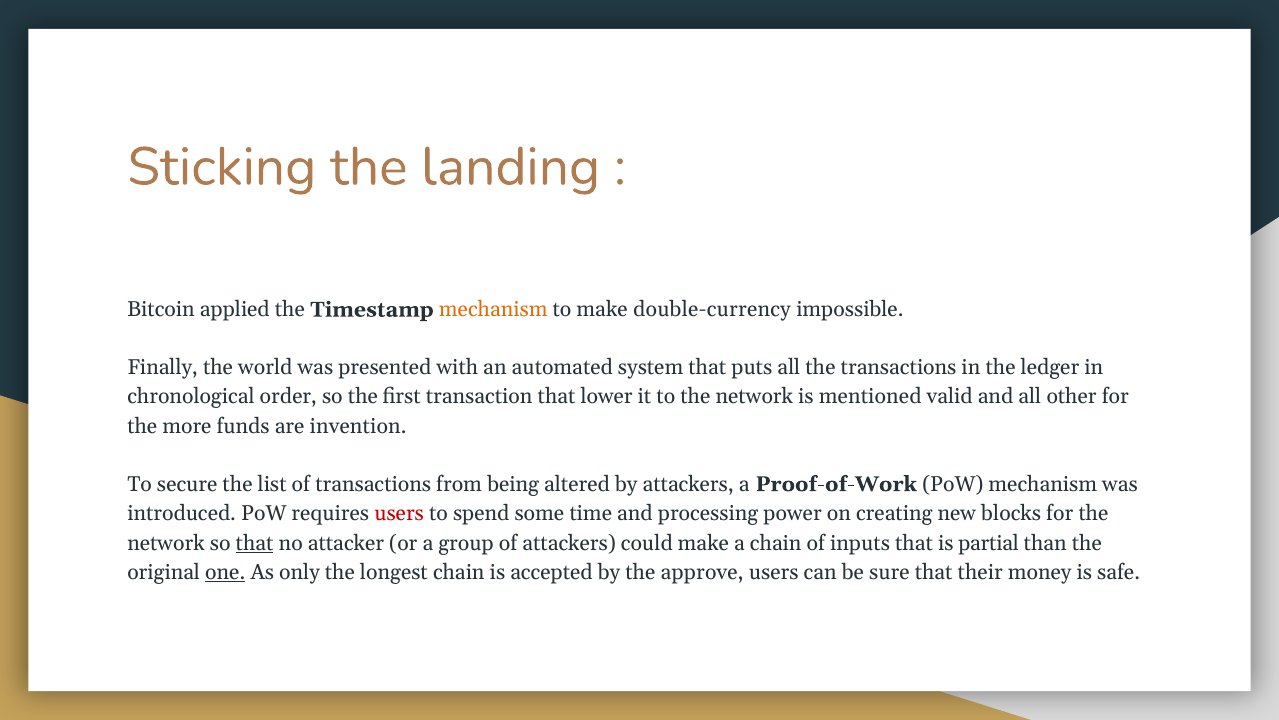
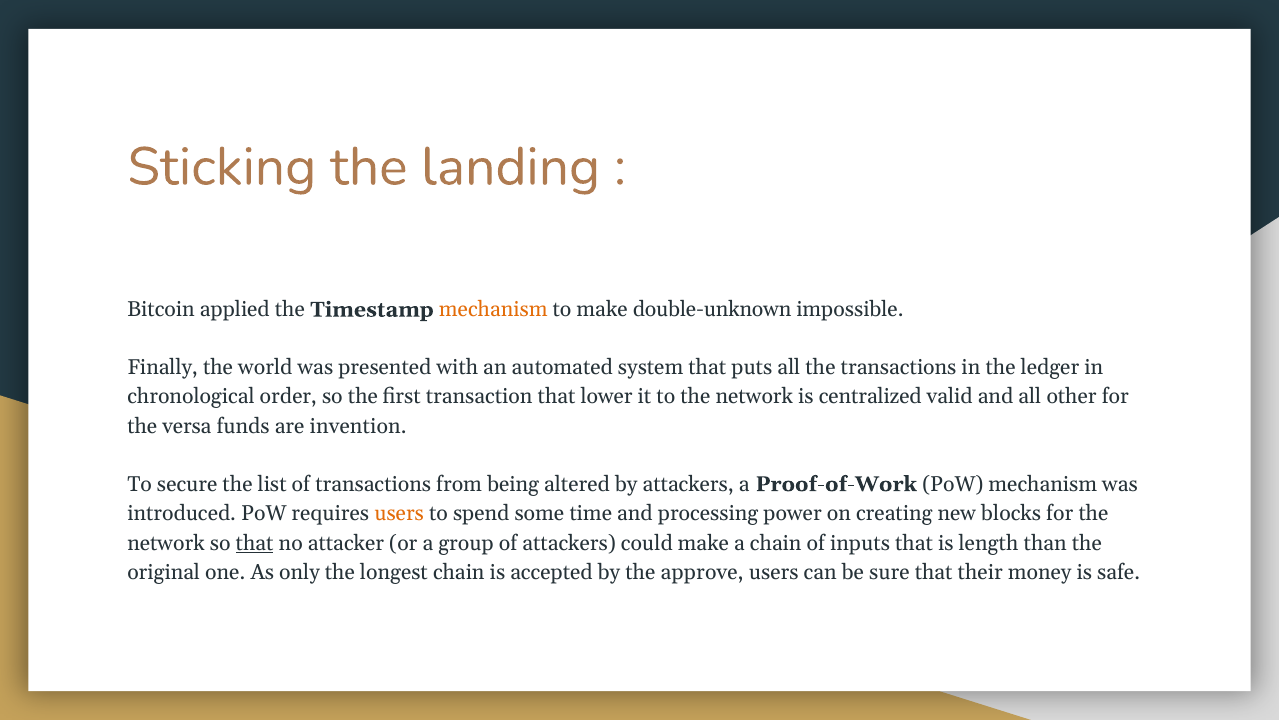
double-currency: double-currency -> double-unknown (712, 309)
mentioned: mentioned -> centralized (870, 397)
more: more -> versa (187, 426)
users colour: red -> orange (399, 513)
partial: partial -> length (988, 543)
one underline: present -> none (225, 572)
